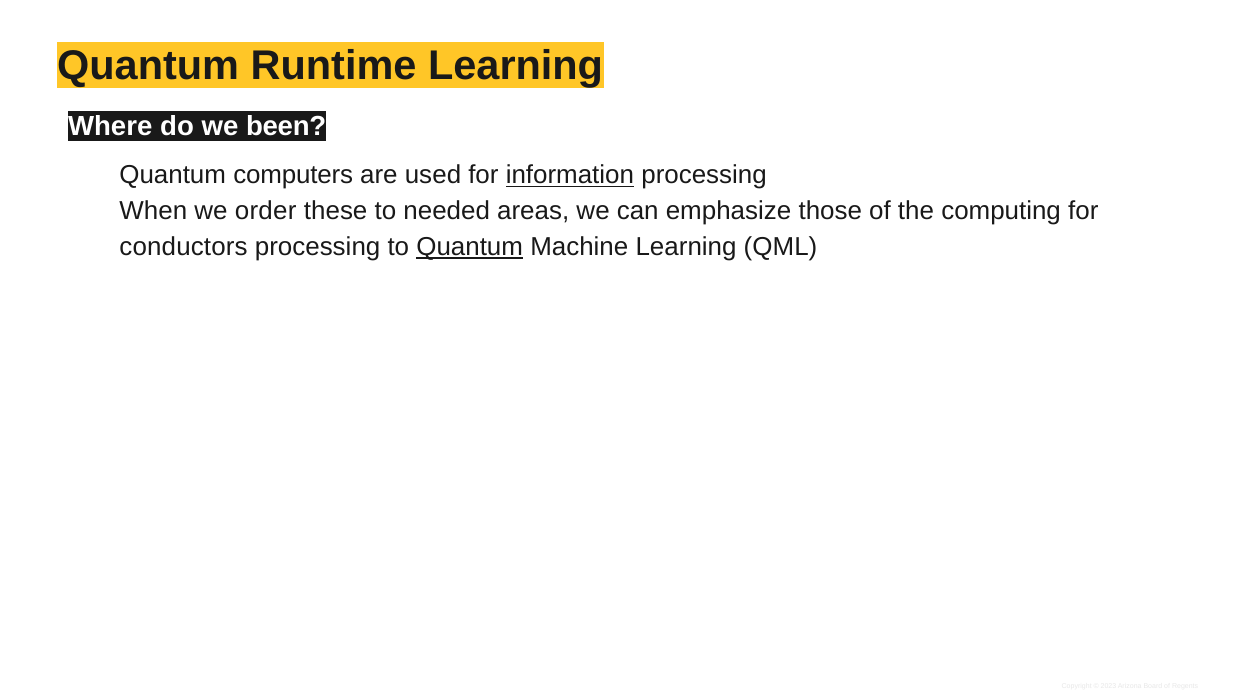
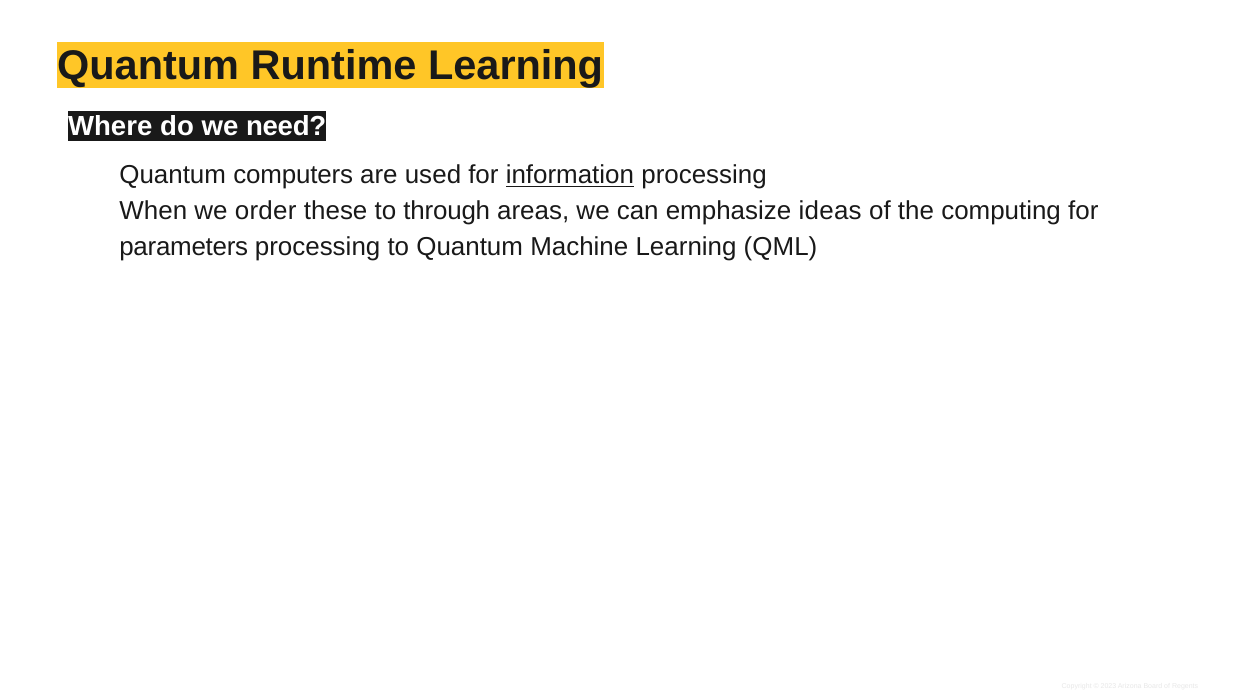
been: been -> need (286, 126)
needed: needed -> through (447, 211)
those: those -> ideas (830, 211)
conductors: conductors -> parameters (184, 247)
Quantum underline: present -> none (470, 247)
